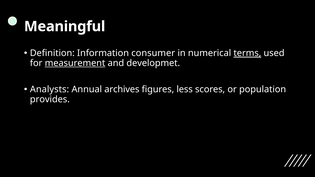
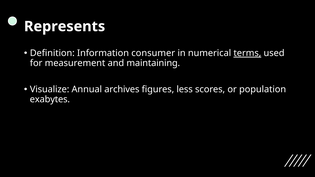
Meaningful: Meaningful -> Represents (65, 26)
measurement underline: present -> none (75, 63)
developmet: developmet -> maintaining (153, 63)
Analysts: Analysts -> Visualize (50, 90)
provides: provides -> exabytes (50, 99)
